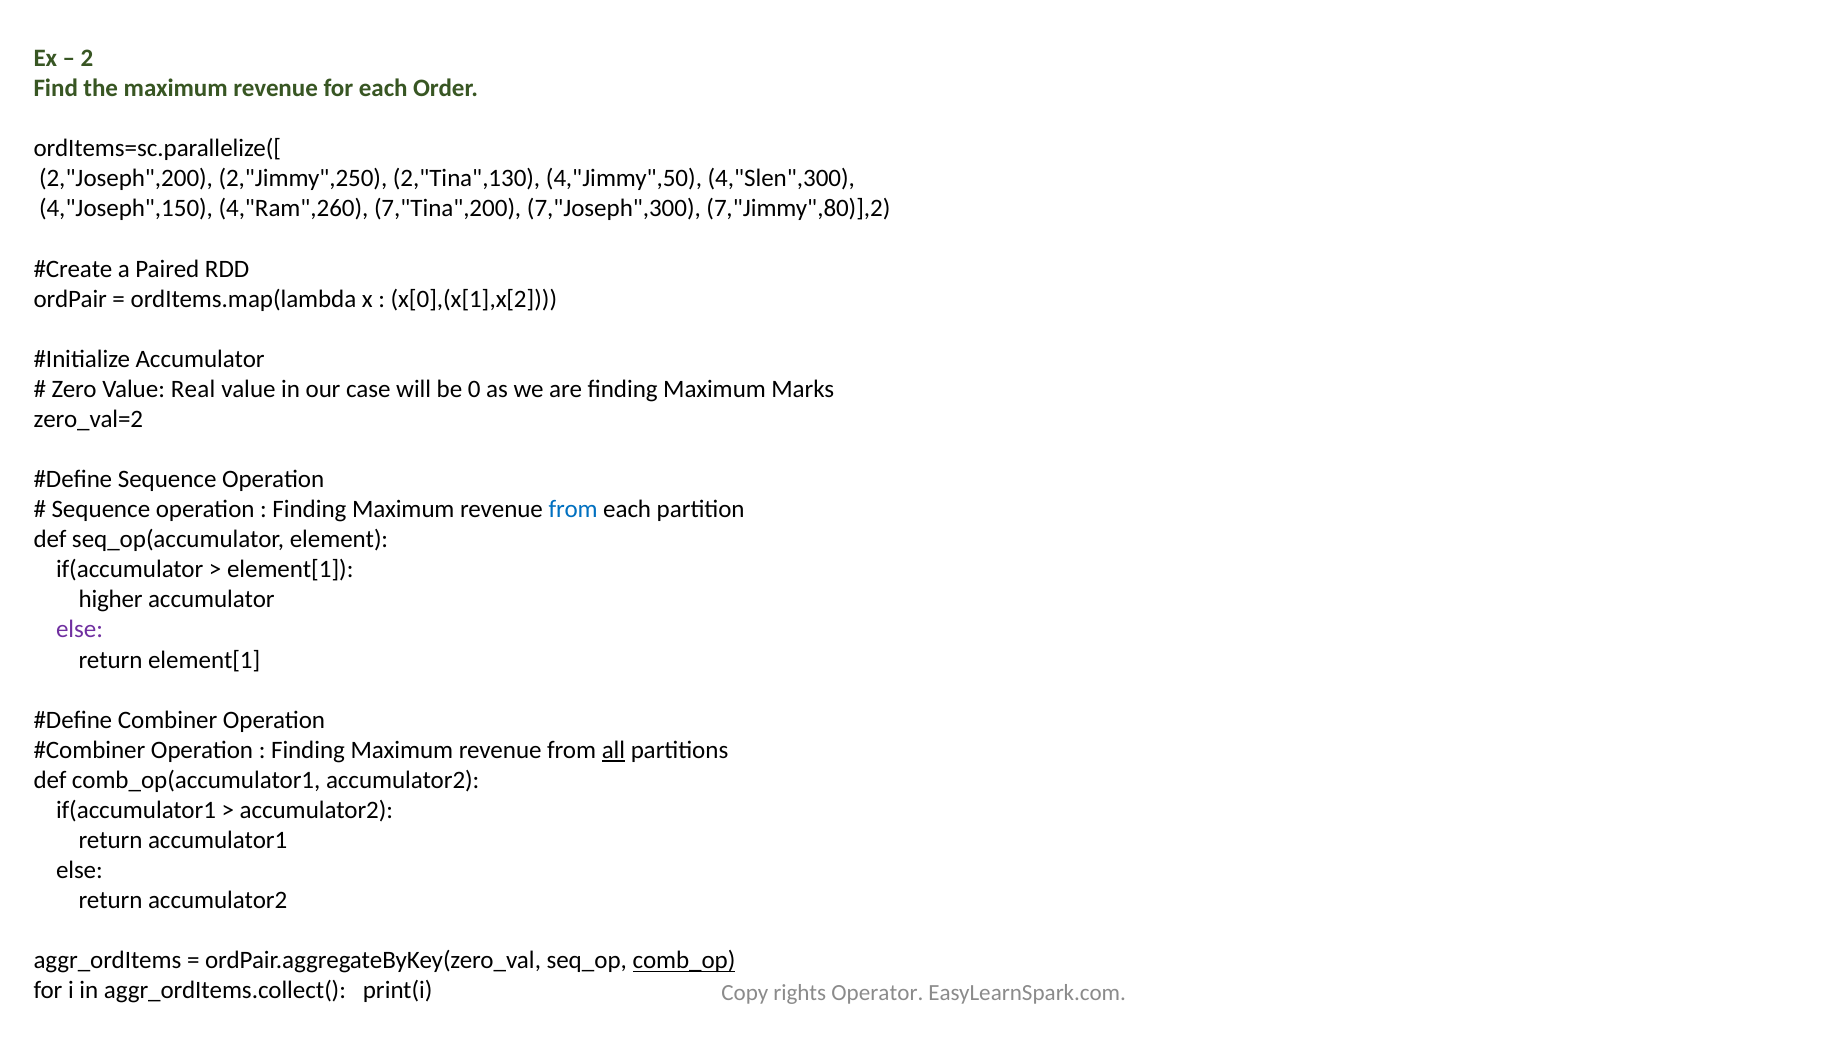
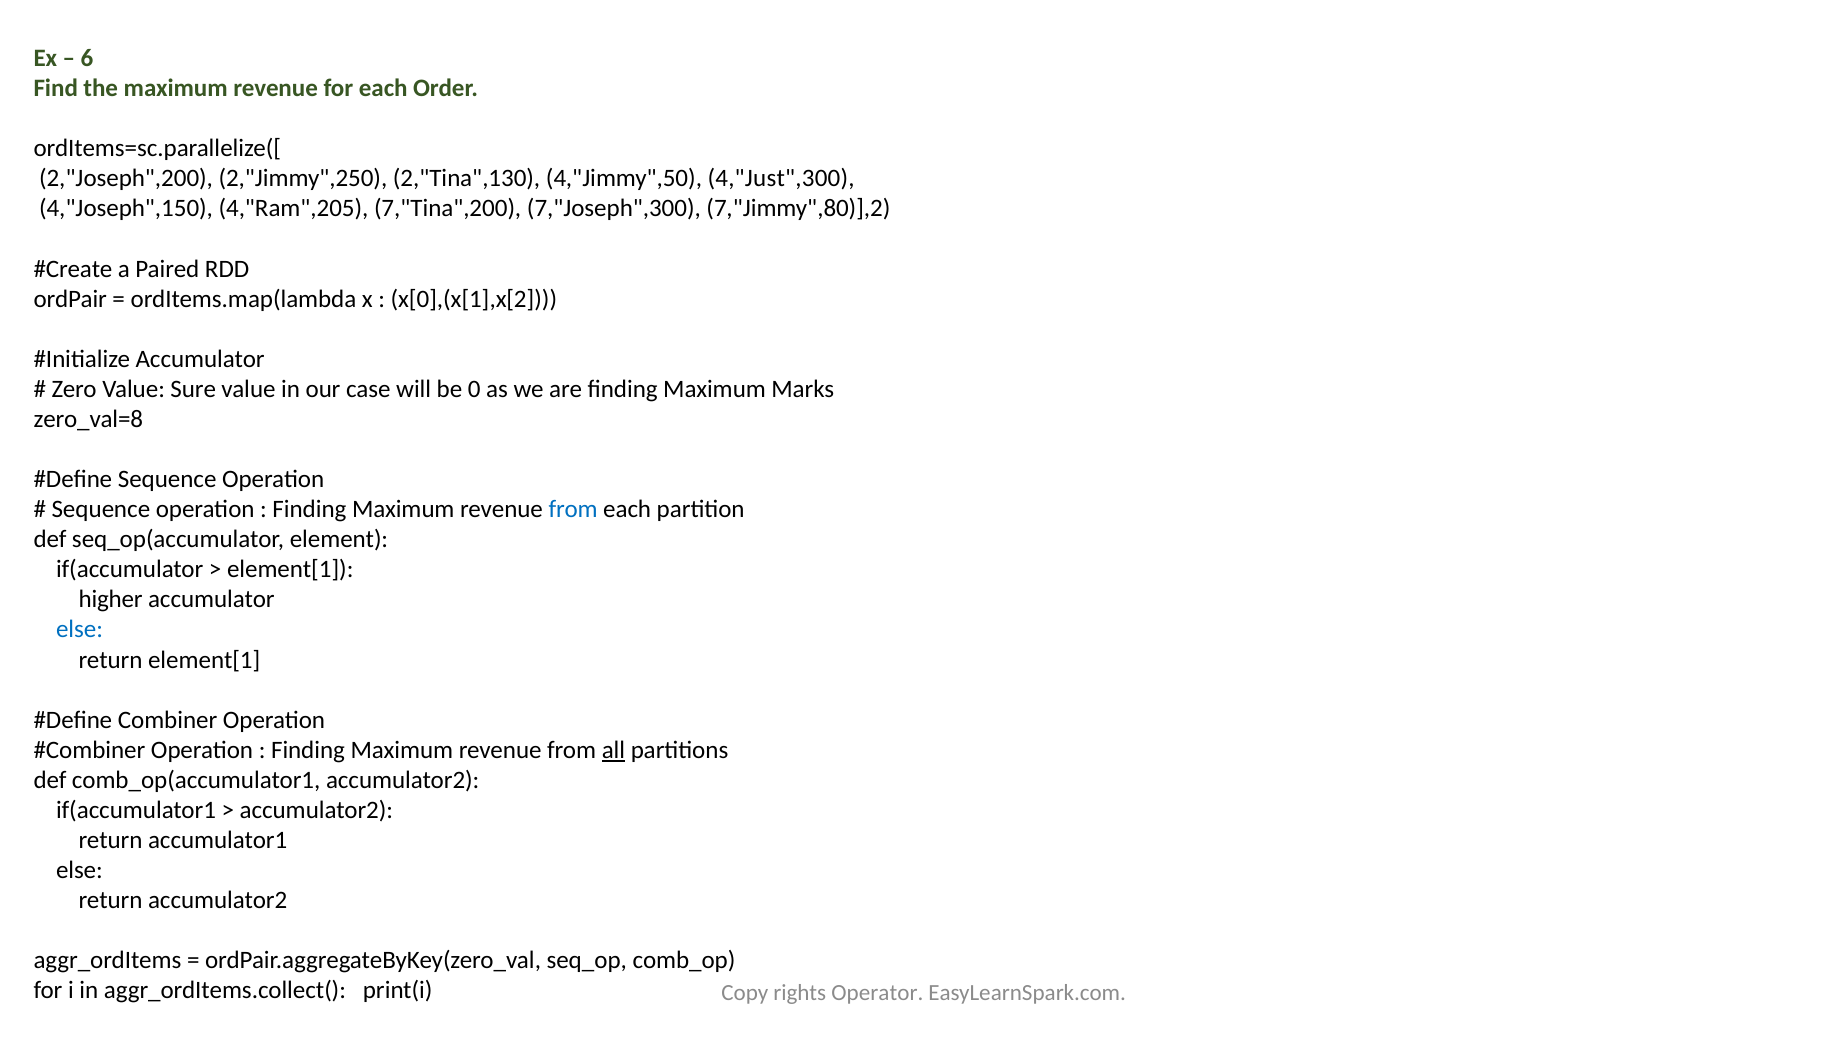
2: 2 -> 6 (87, 58)
4,"Slen",300: 4,"Slen",300 -> 4,"Just",300 (781, 178)
4,"Ram",260: 4,"Ram",260 -> 4,"Ram",205 (293, 208)
Real: Real -> Sure (193, 389)
zero_val=2: zero_val=2 -> zero_val=8 (88, 419)
else colour: purple -> blue (79, 629)
comb_op underline: present -> none (684, 960)
